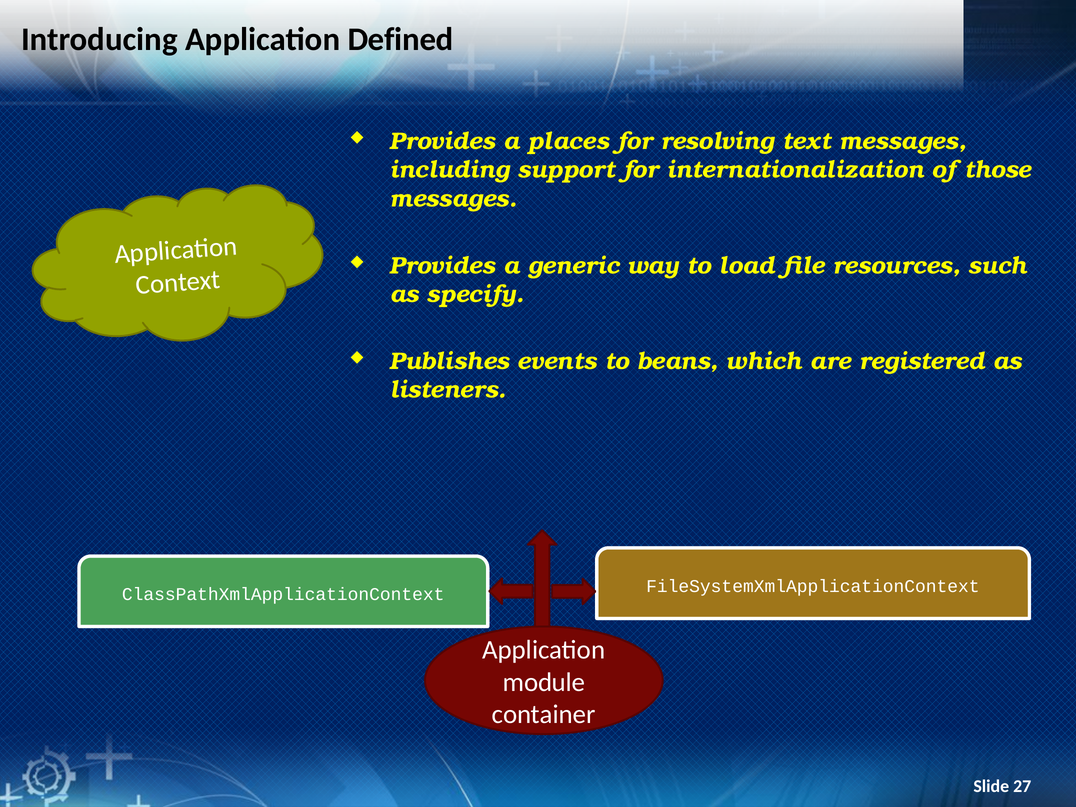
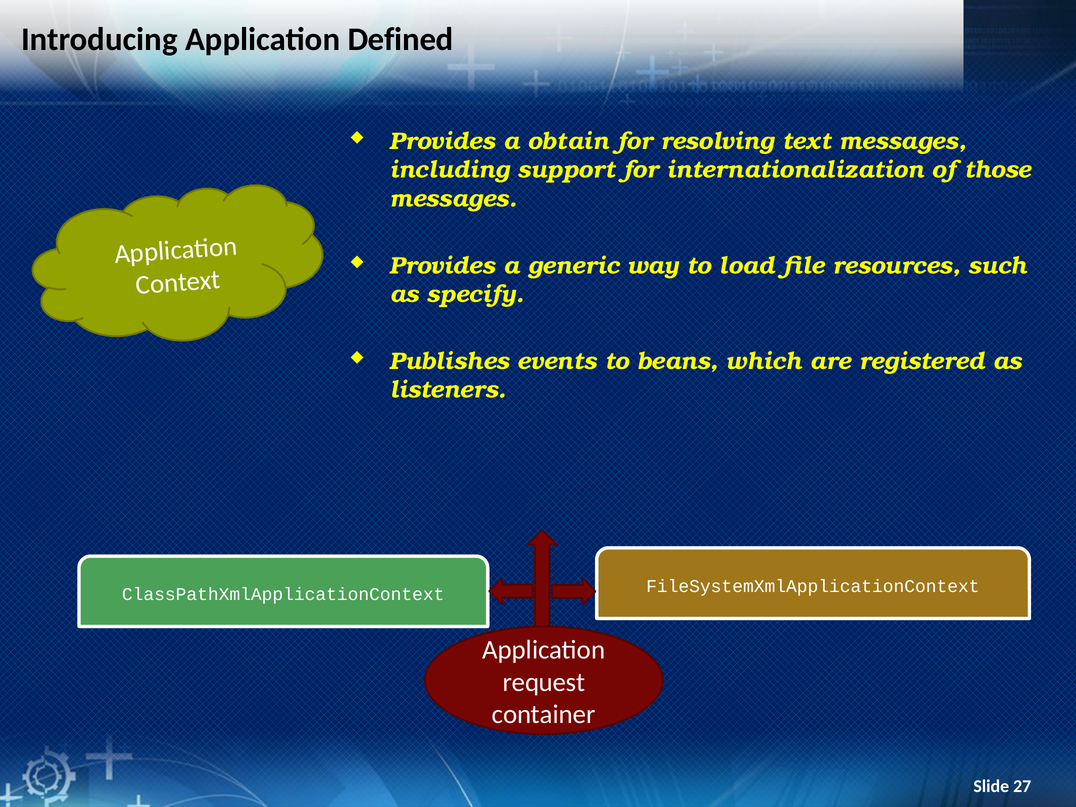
places: places -> obtain (568, 141)
module: module -> request (544, 682)
